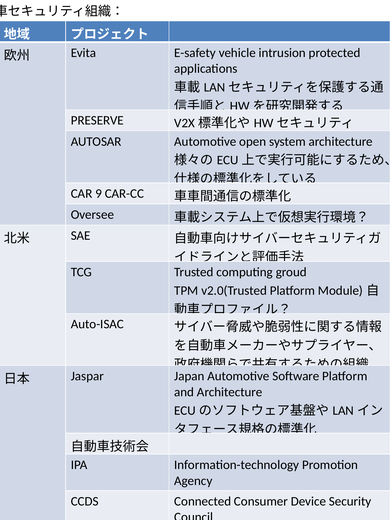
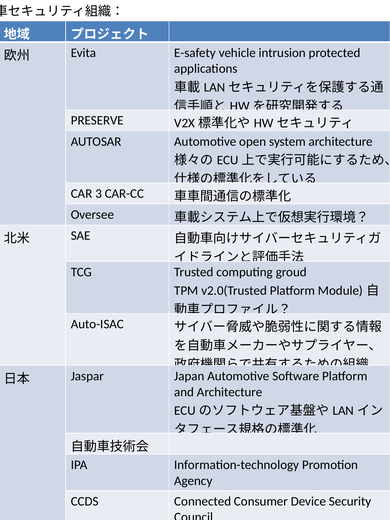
9: 9 -> 3 (99, 194)
